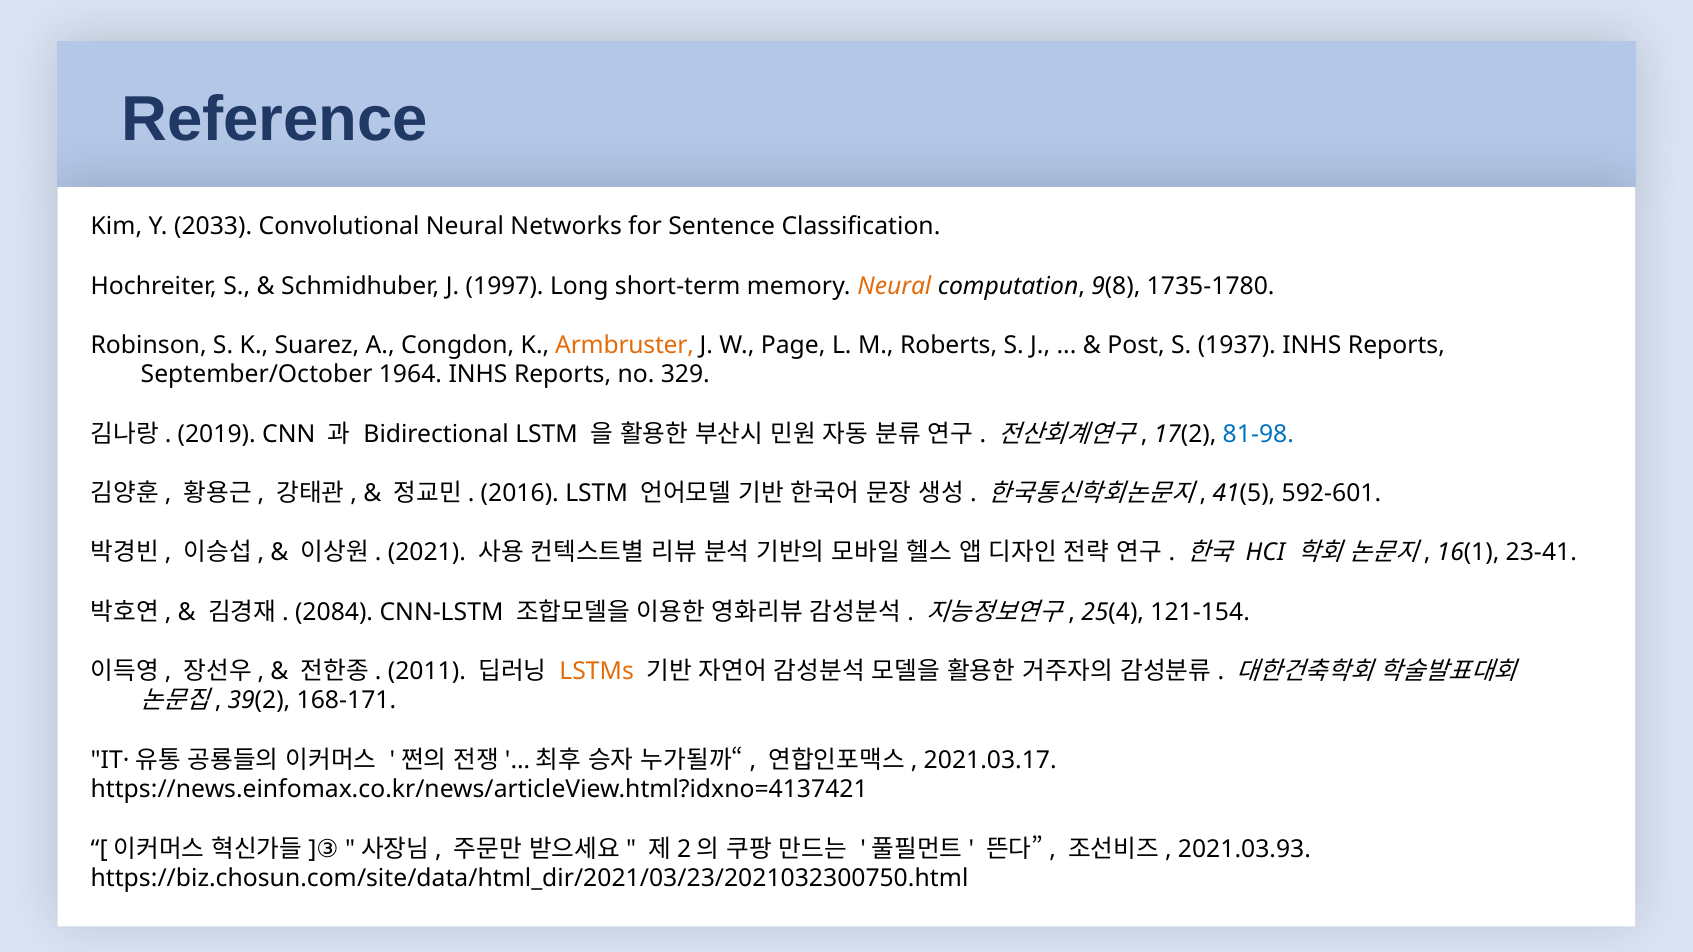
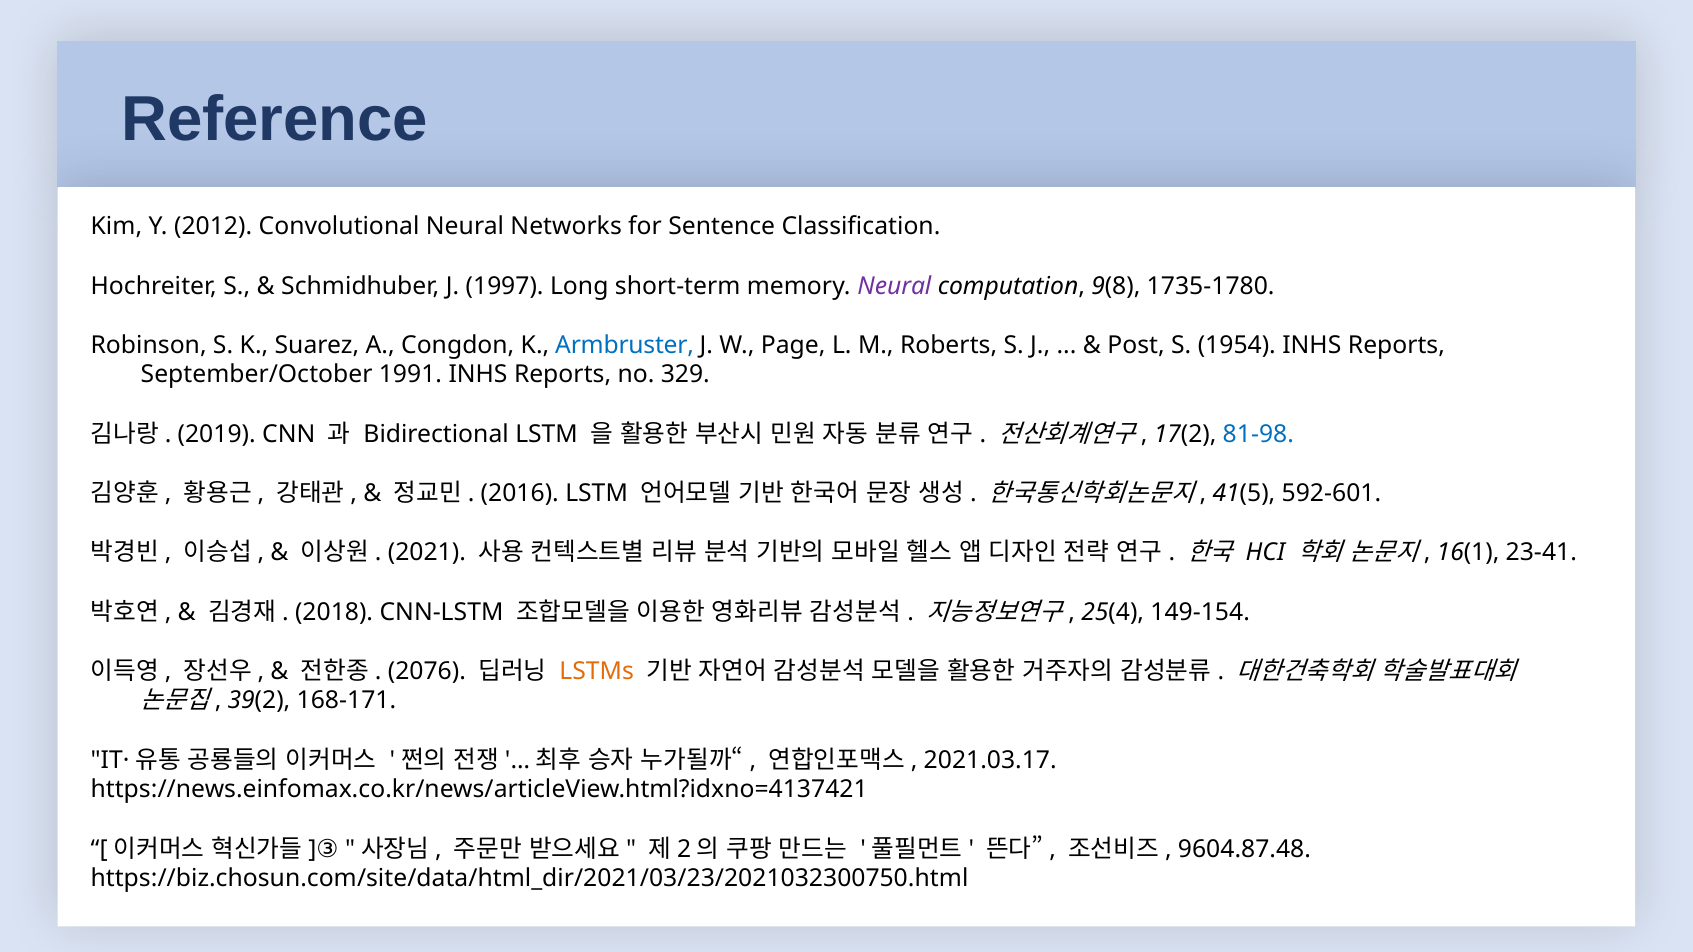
2033: 2033 -> 2012 (213, 227)
Neural colour: orange -> purple (894, 286)
Armbruster colour: orange -> blue (625, 345)
1937: 1937 -> 1954 (1237, 345)
1964: 1964 -> 1991 (410, 375)
2084: 2084 -> 2018 (334, 612)
121-154: 121-154 -> 149-154 (1200, 612)
2011: 2011 -> 2076 (427, 671)
2021.03.93: 2021.03.93 -> 9604.87.48 (1244, 849)
